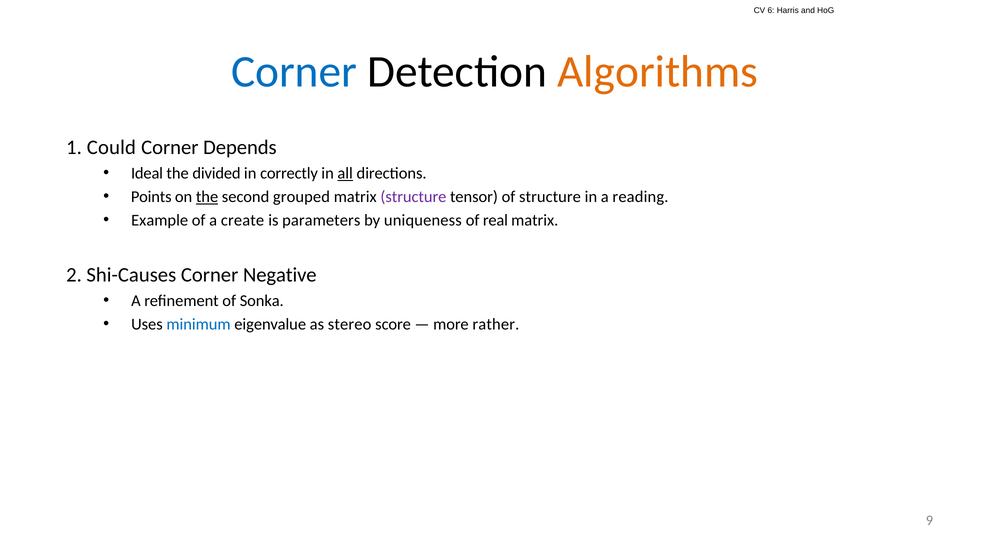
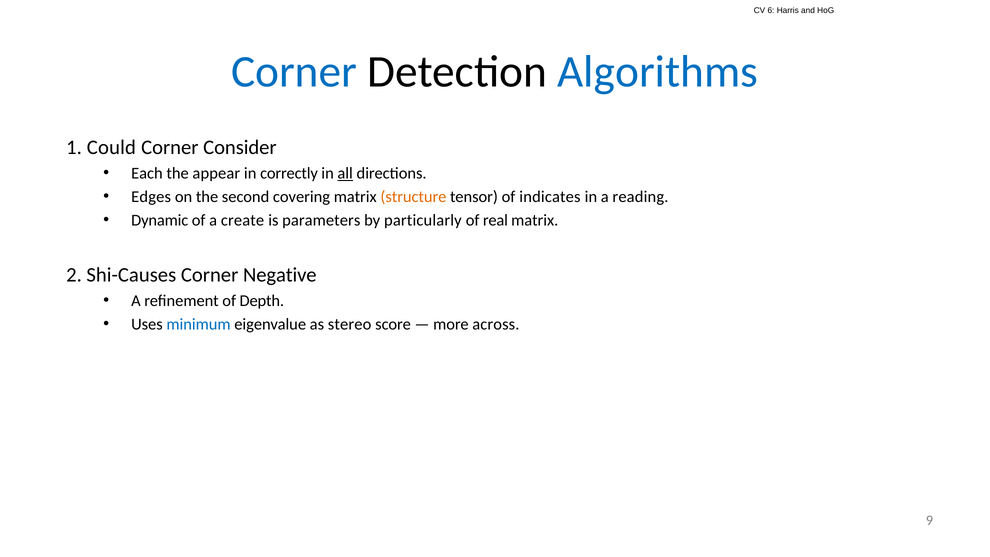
Algorithms colour: orange -> blue (658, 72)
Depends: Depends -> Consider (240, 147)
Ideal: Ideal -> Each (147, 173)
divided: divided -> appear (216, 173)
Points: Points -> Edges (151, 197)
the underline: present -> none (207, 197)
grouped: grouped -> covering (302, 197)
structure colour: purple -> orange (413, 197)
of structure: structure -> indicates (550, 197)
Example: Example -> Dynamic (160, 220)
uniqueness: uniqueness -> particularly (423, 220)
Sonka: Sonka -> Depth (262, 301)
rather: rather -> across (496, 324)
